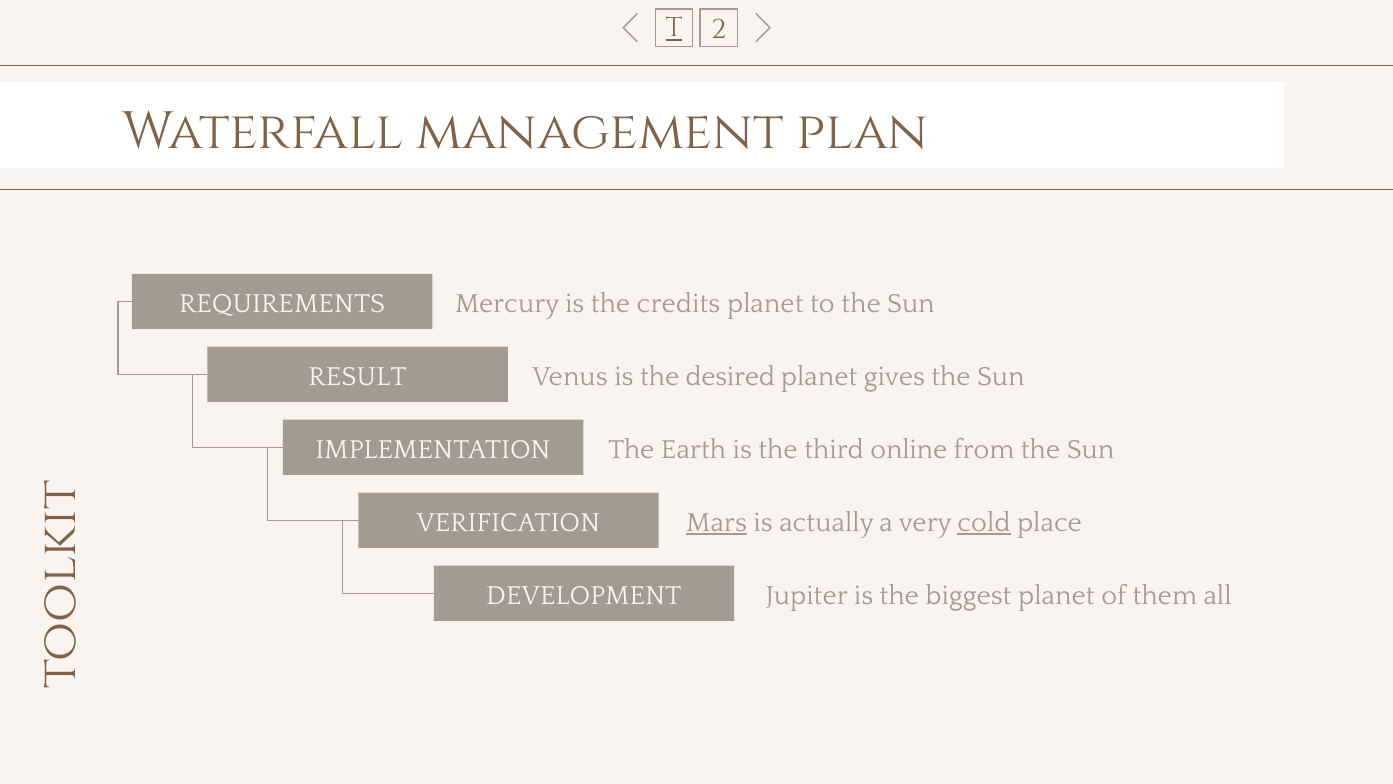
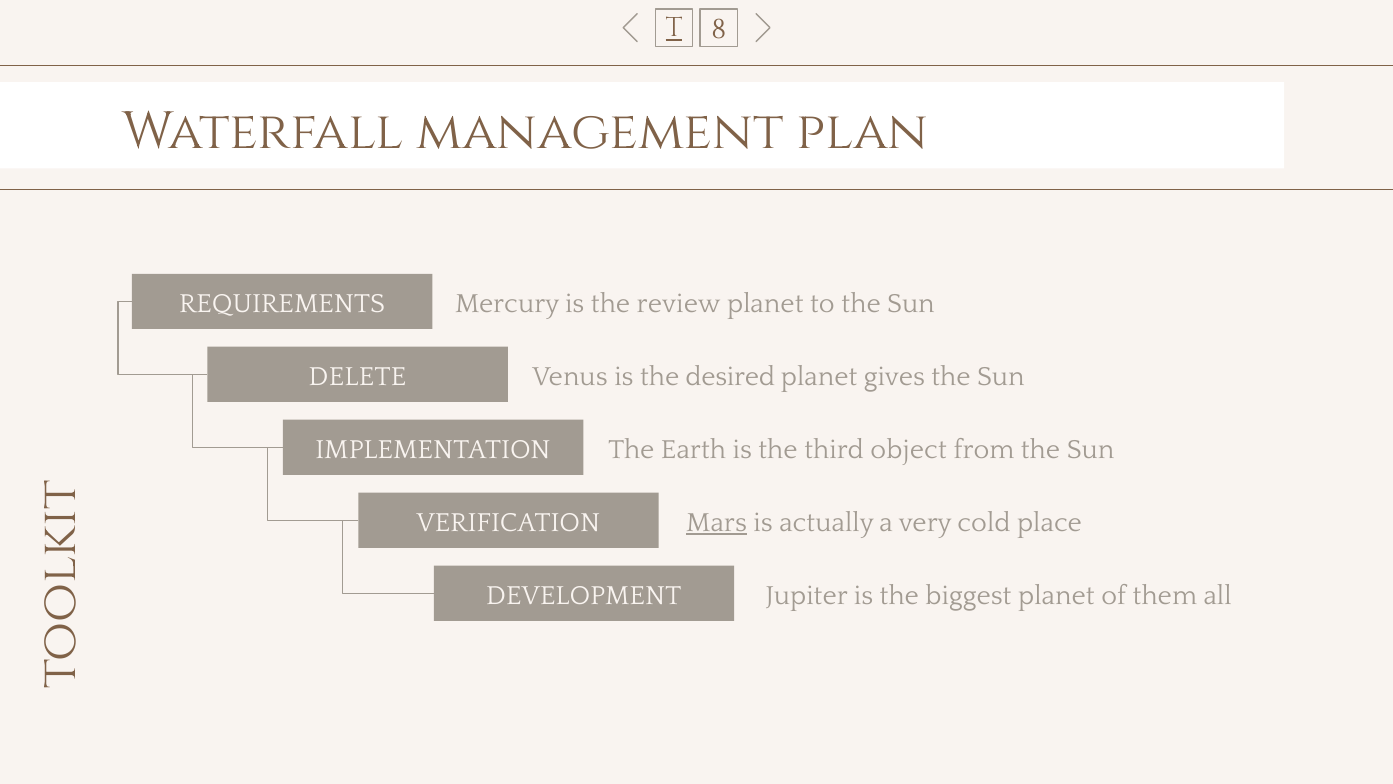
2: 2 -> 8 (719, 30)
credits: credits -> review (679, 303)
RESULT: RESULT -> DELETE (357, 376)
online: online -> object (909, 449)
cold underline: present -> none (984, 522)
